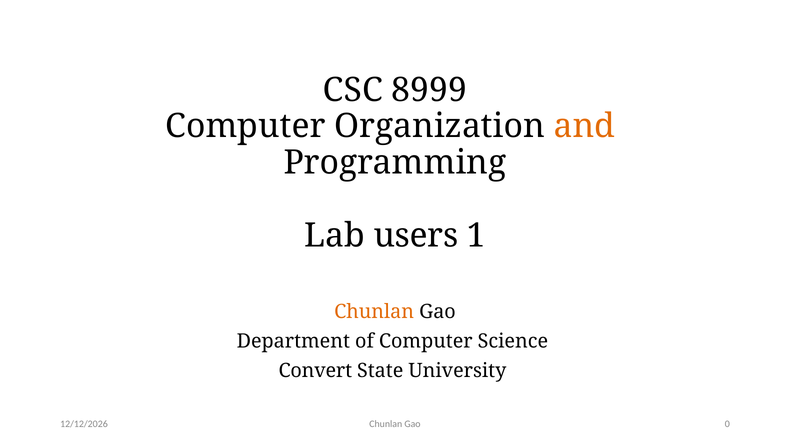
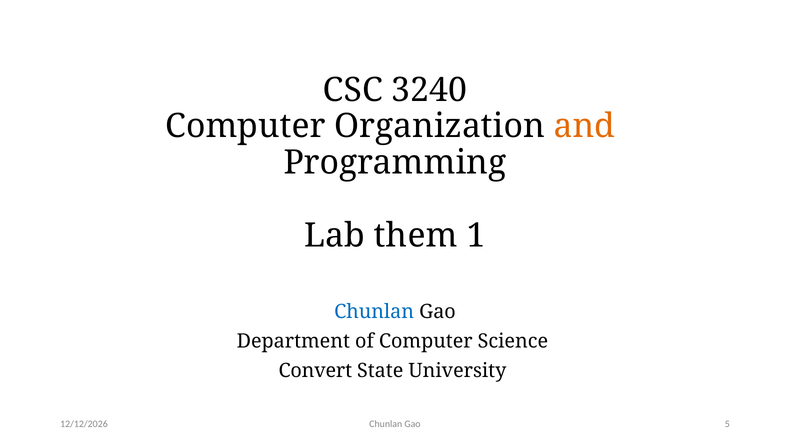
8999: 8999 -> 3240 (429, 90)
users: users -> them (416, 236)
Chunlan colour: orange -> blue (374, 312)
0: 0 -> 5 (727, 424)
